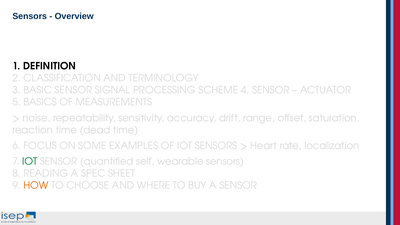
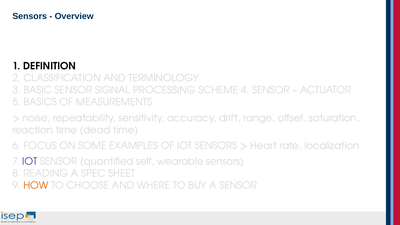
IOT colour: green -> purple (30, 162)
